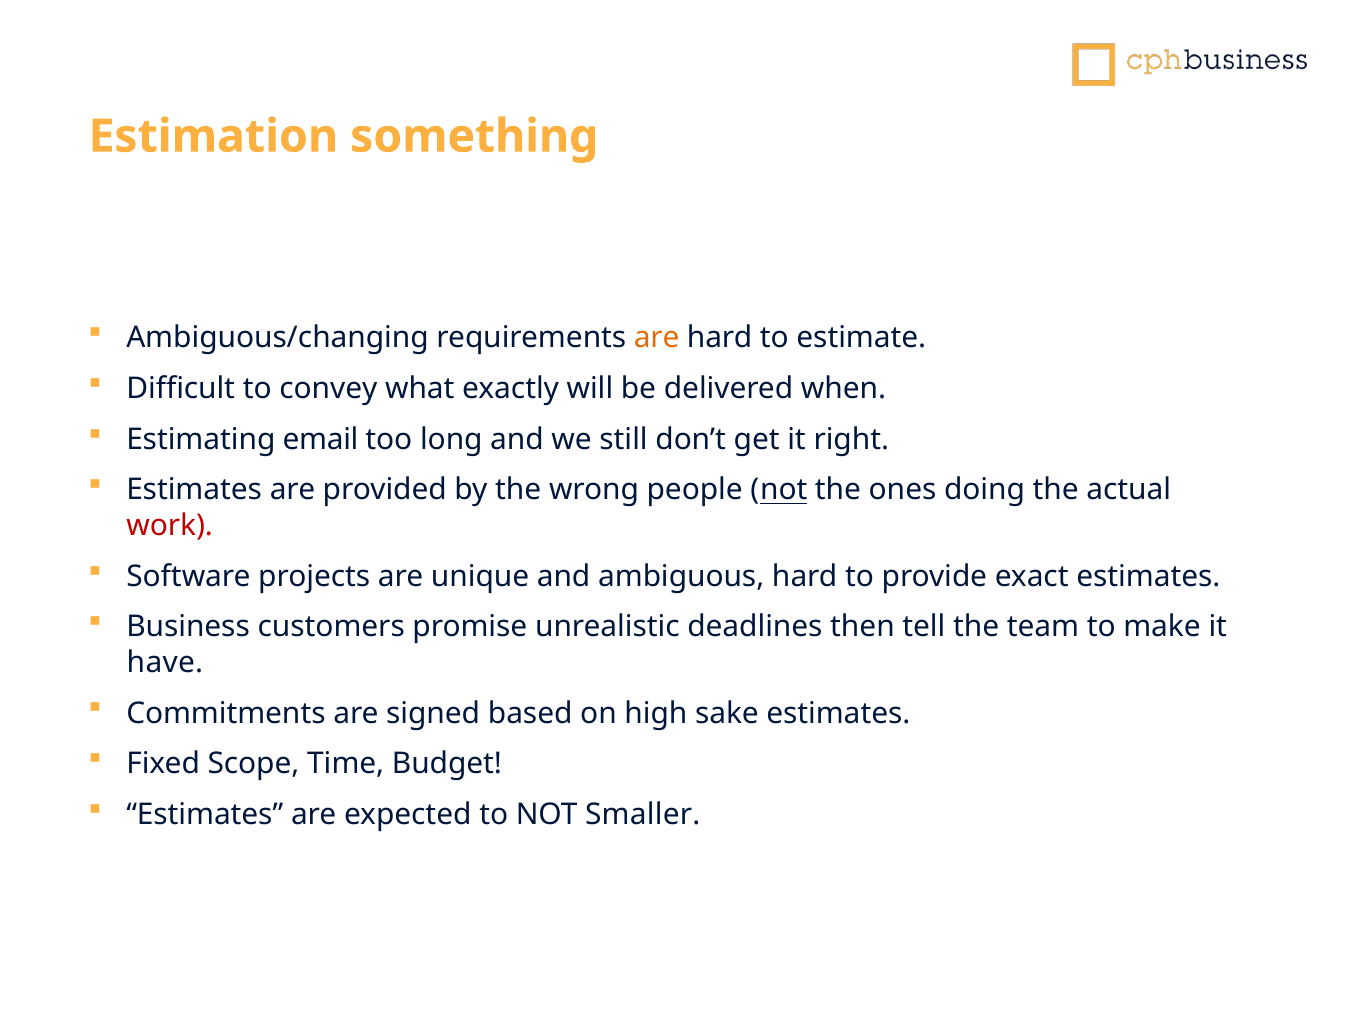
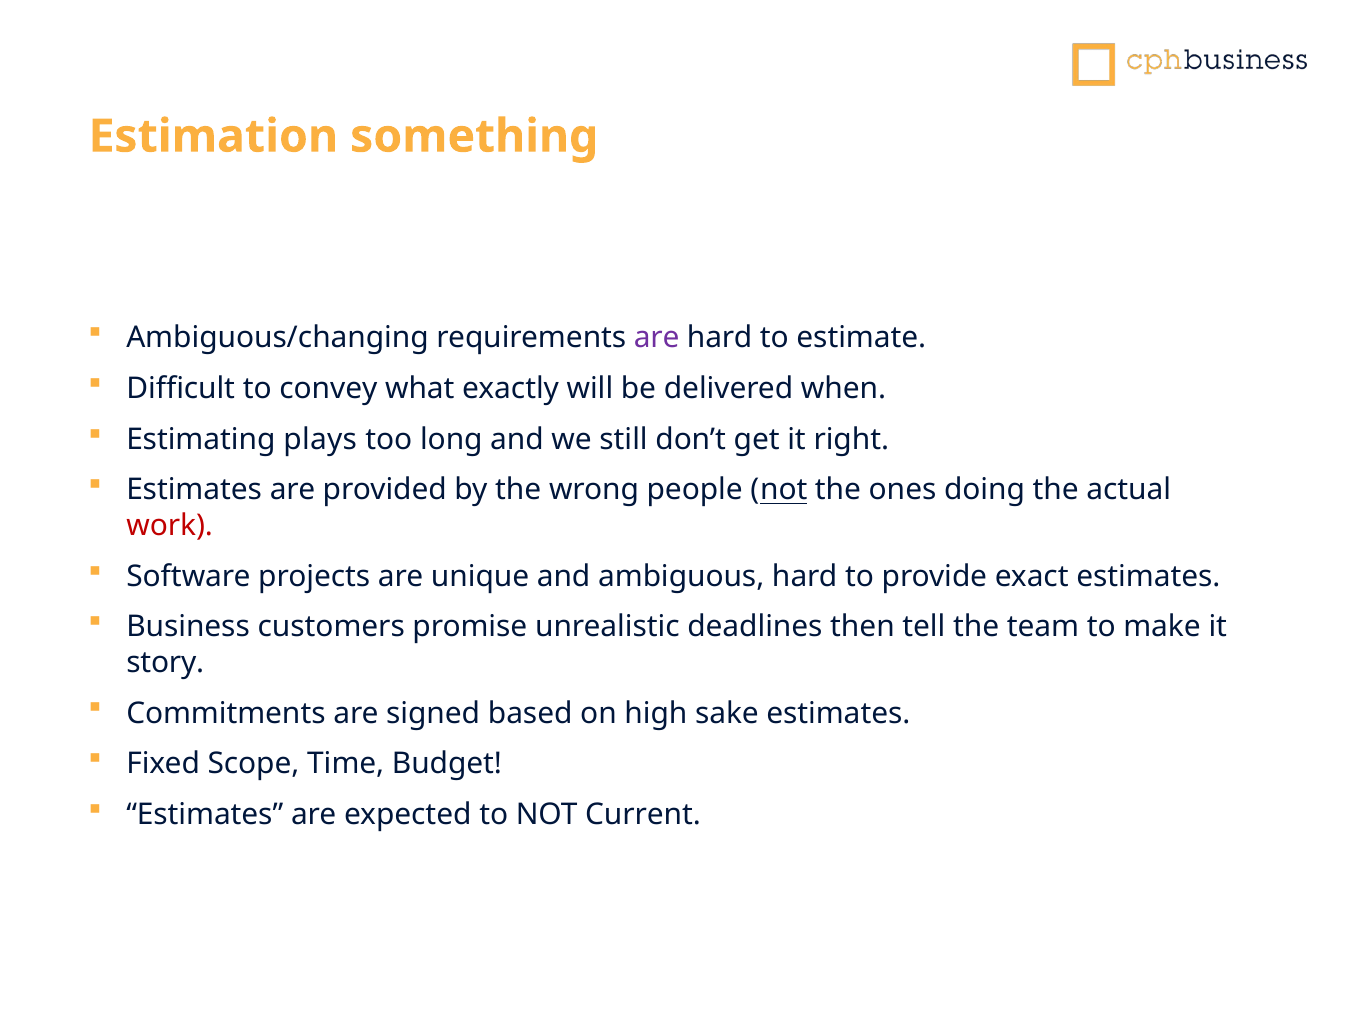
are colour: orange -> purple (657, 338)
email: email -> plays (320, 440)
have: have -> story (165, 663)
Smaller: Smaller -> Current (643, 815)
